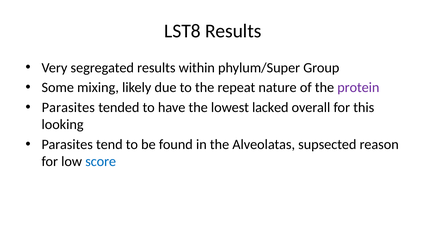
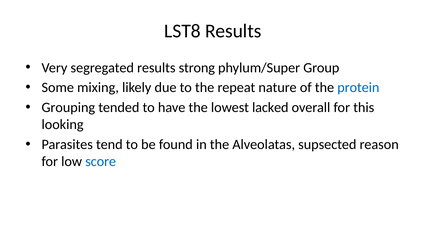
within: within -> strong (197, 68)
protein colour: purple -> blue (358, 87)
Parasites: Parasites -> Grouping (68, 107)
